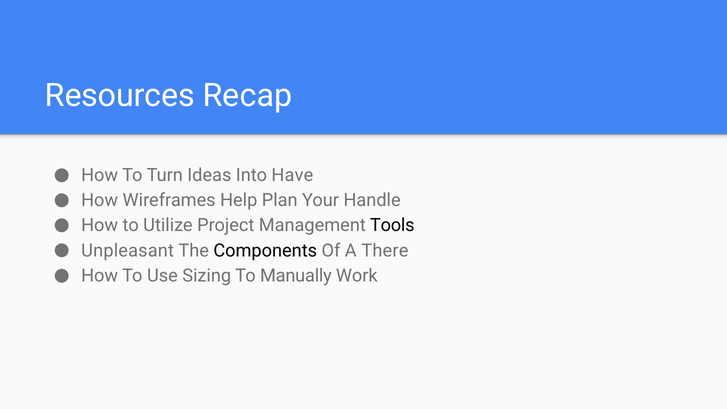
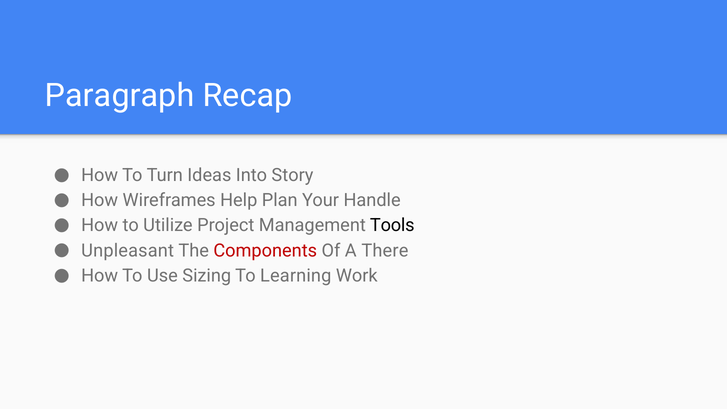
Resources: Resources -> Paragraph (120, 95)
Have: Have -> Story (292, 175)
Components colour: black -> red (265, 251)
Manually: Manually -> Learning (296, 276)
